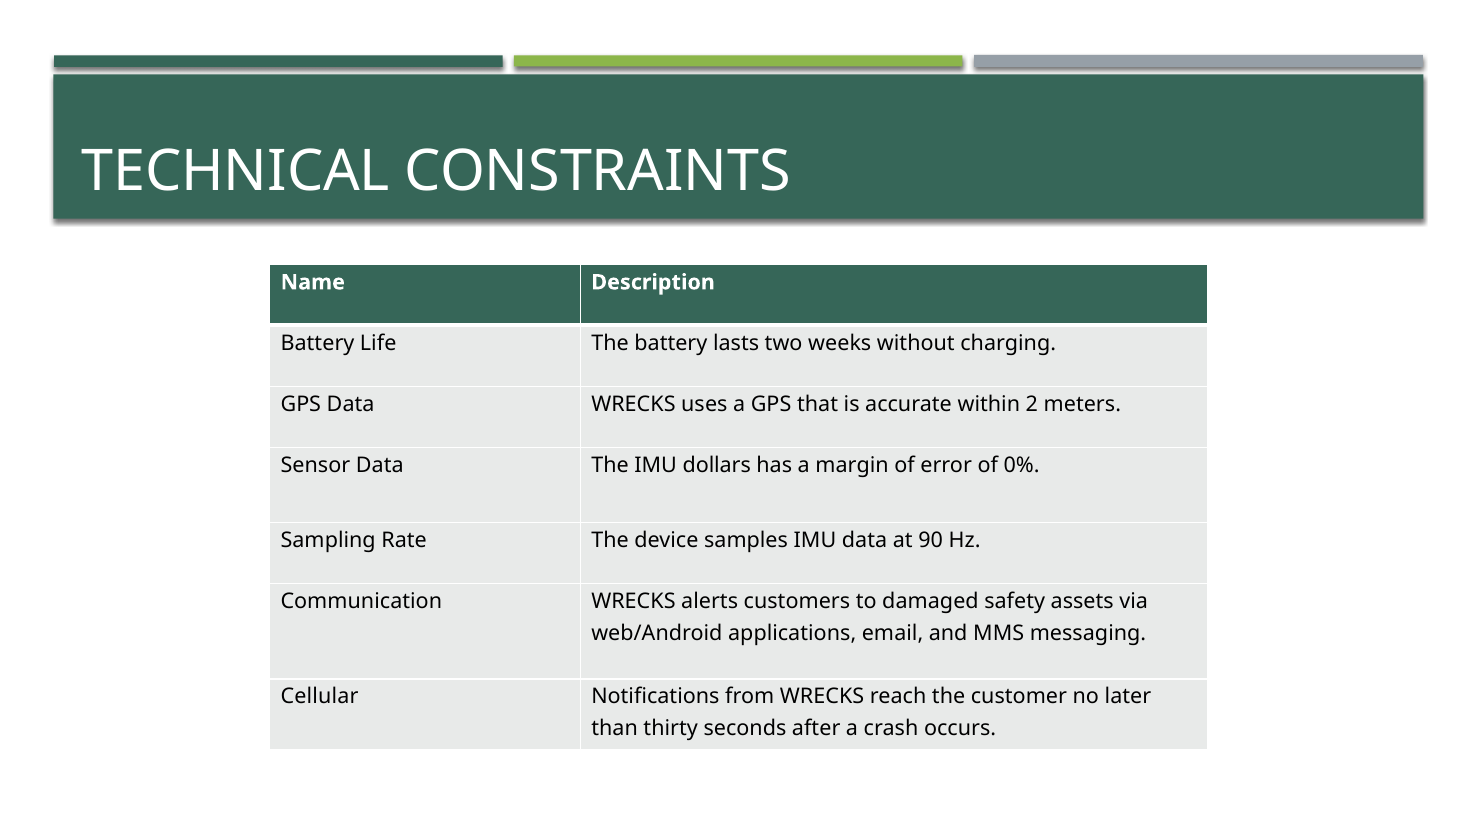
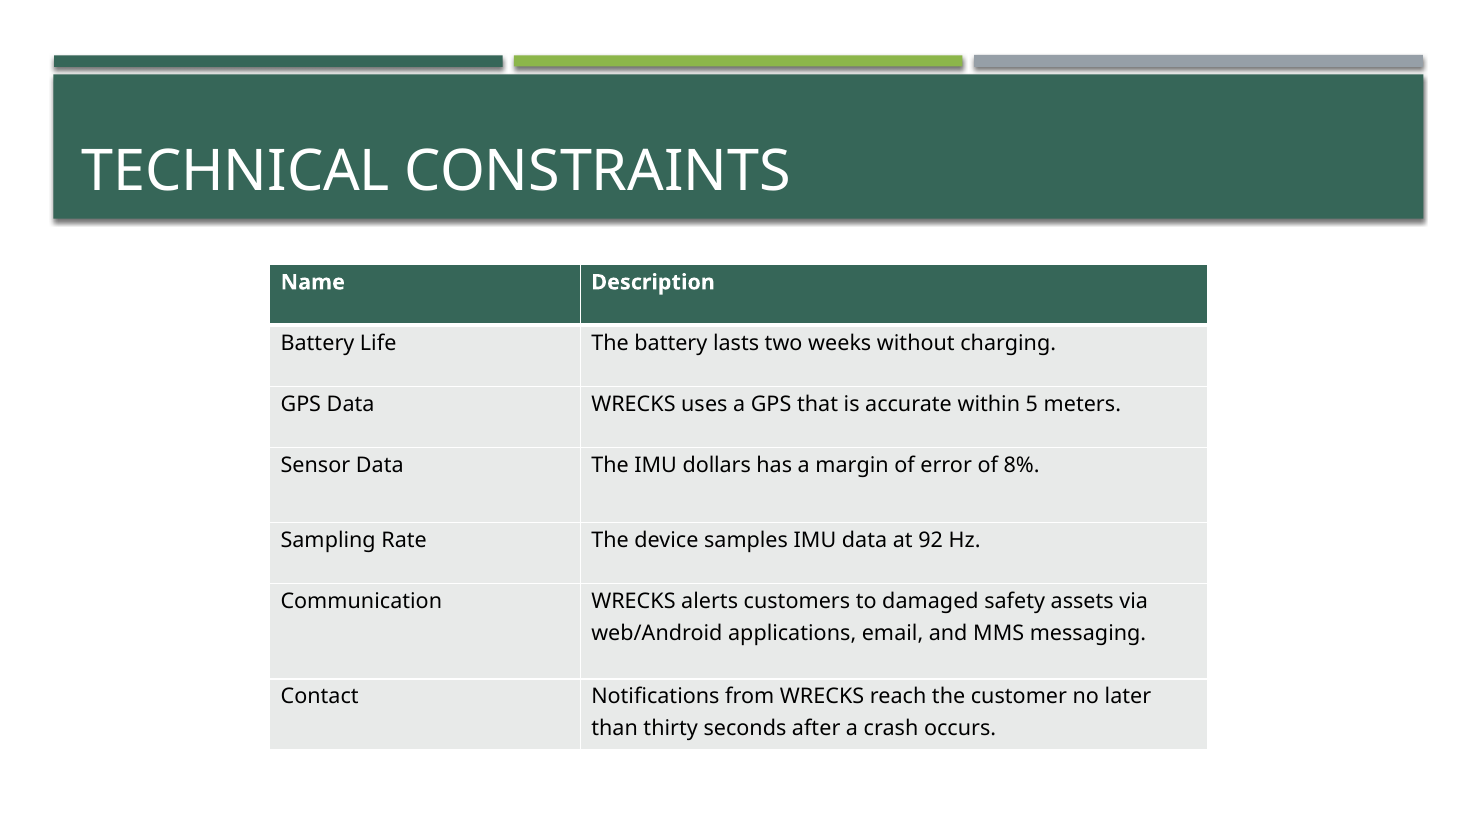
2: 2 -> 5 (1032, 404)
0%: 0% -> 8% (1022, 465)
90: 90 -> 92 (931, 540)
Cellular: Cellular -> Contact (320, 697)
